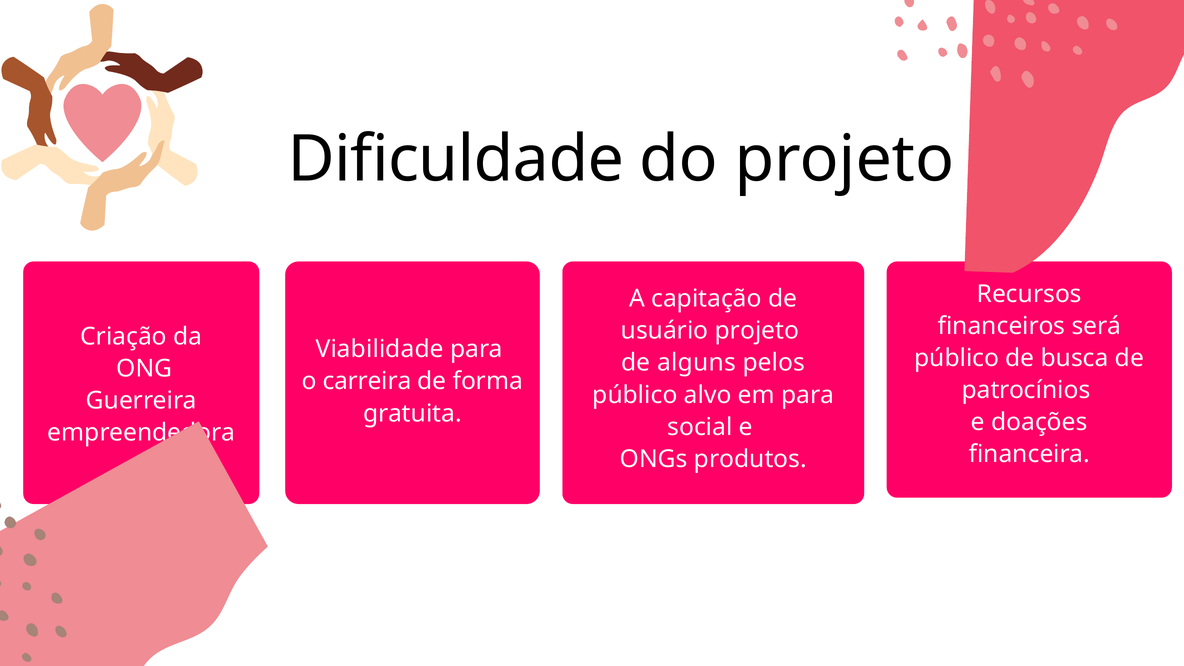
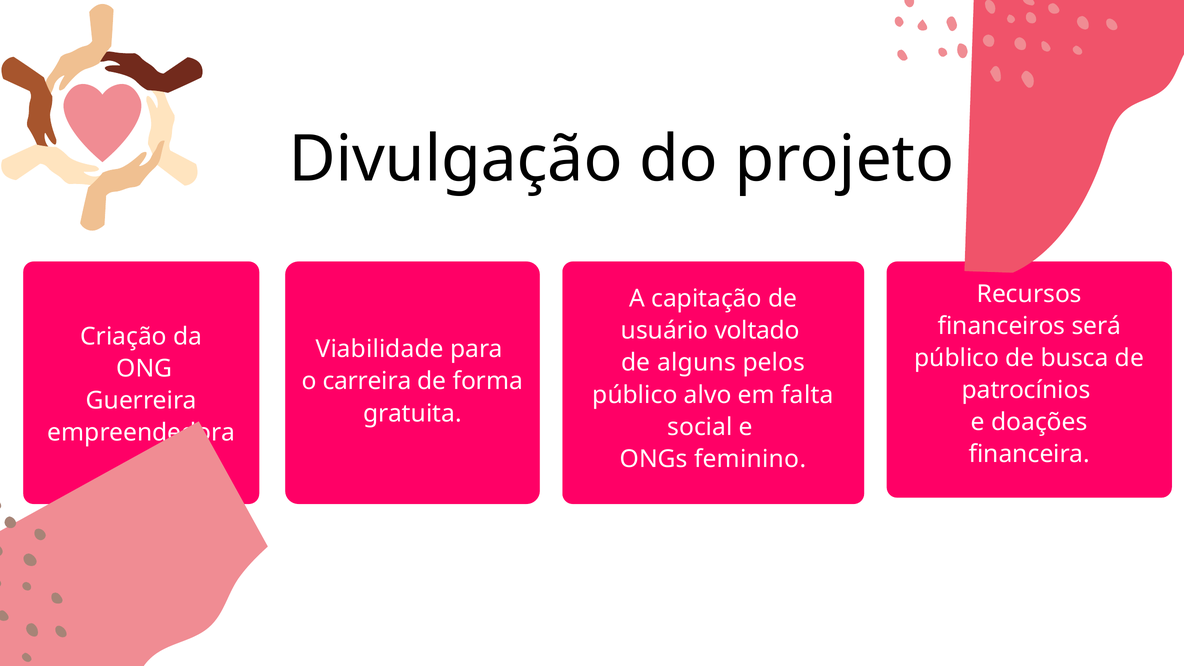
Dificuldade: Dificuldade -> Divulgação (456, 160)
usuário projeto: projeto -> voltado (757, 331)
em para: para -> falta (807, 395)
produtos: produtos -> feminino (750, 459)
